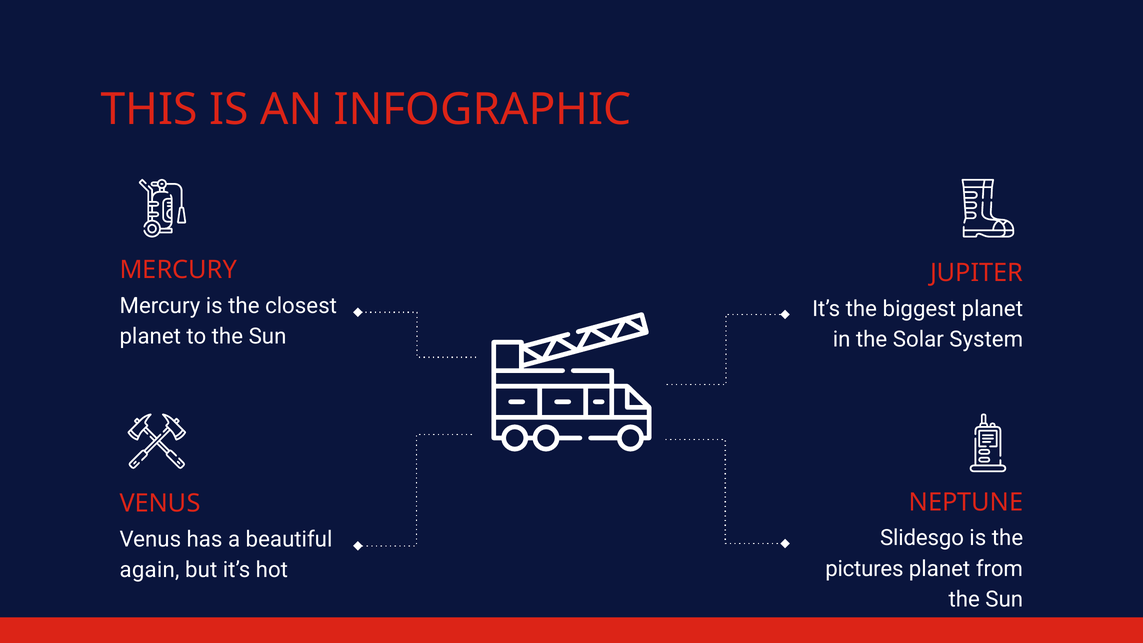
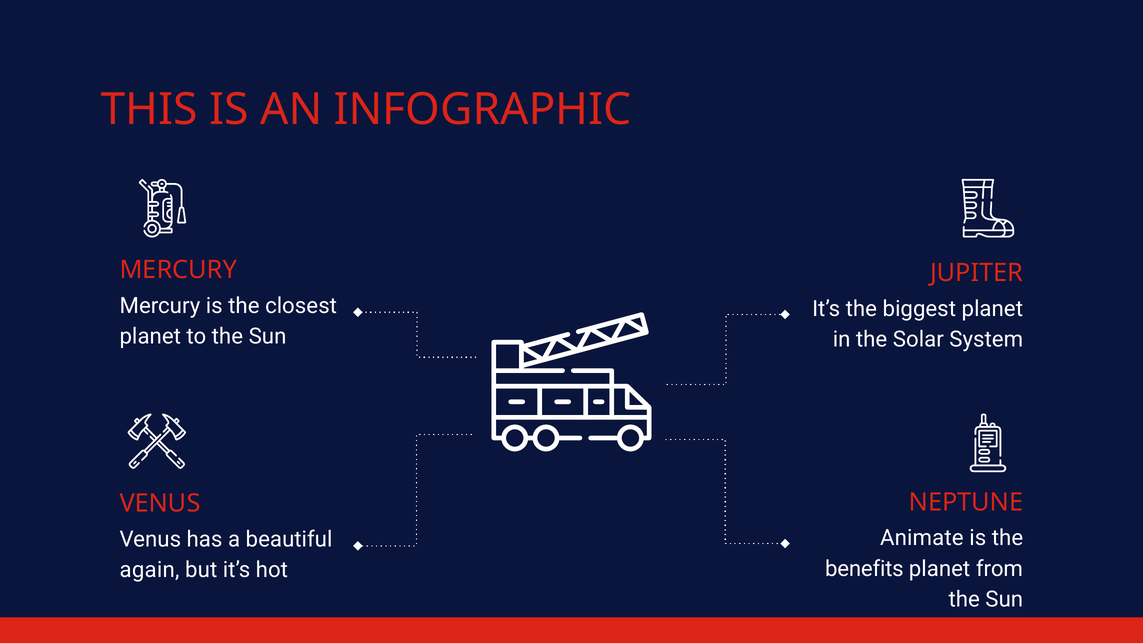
Slidesgo: Slidesgo -> Animate (922, 538)
pictures: pictures -> benefits (864, 569)
